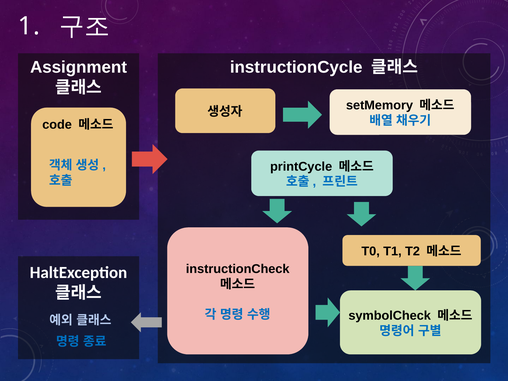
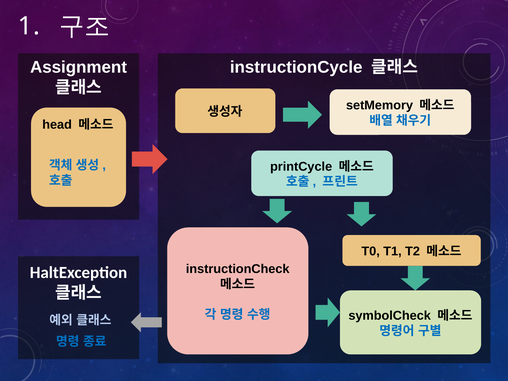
code: code -> head (57, 125)
